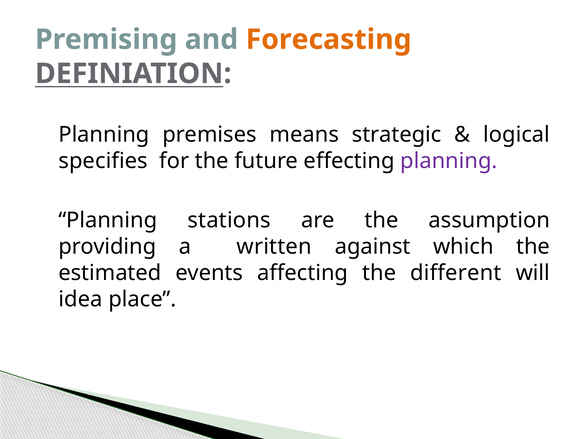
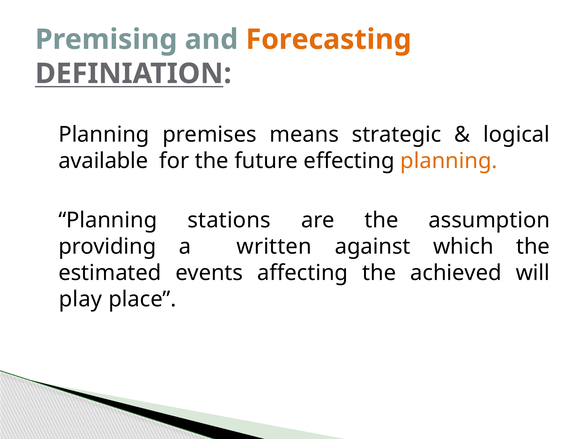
specifies: specifies -> available (103, 161)
planning colour: purple -> orange (449, 161)
different: different -> achieved (456, 273)
idea: idea -> play (80, 299)
